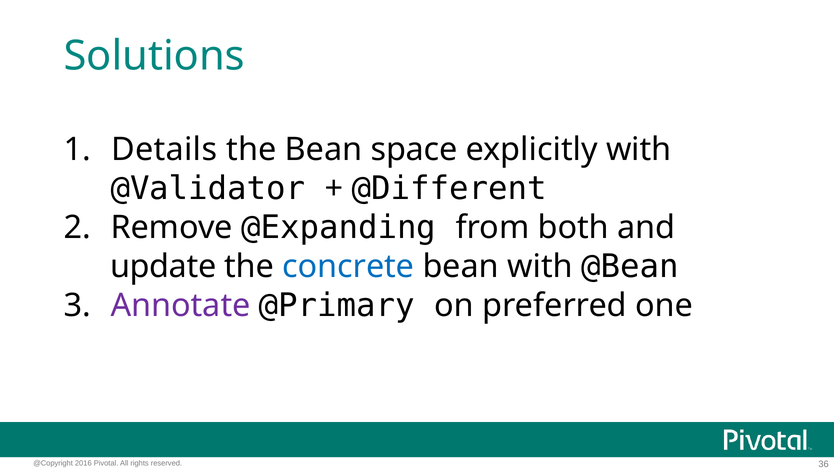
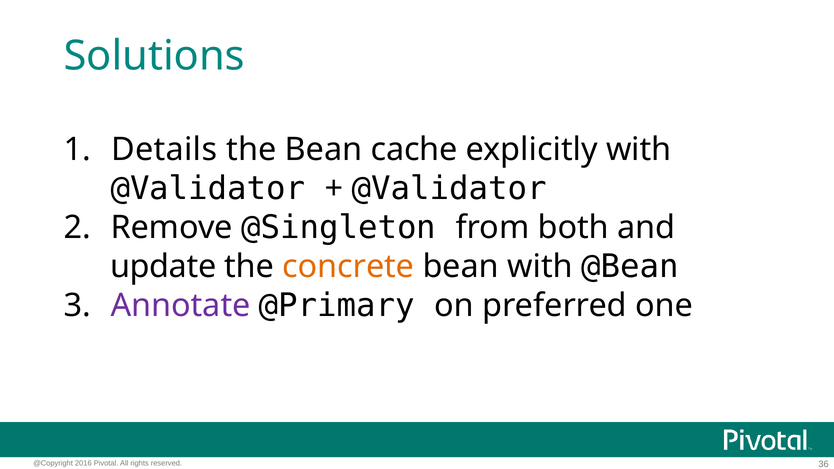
space: space -> cache (414, 150)
@Different: @Different -> @Validator (449, 189)
@Expanding: @Expanding -> @Singleton (339, 228)
concrete colour: blue -> orange (348, 267)
